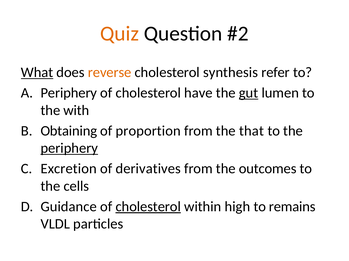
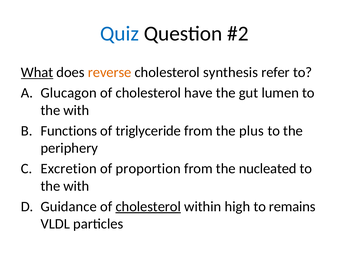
Quiz colour: orange -> blue (120, 34)
Periphery: Periphery -> Glucagon (69, 93)
gut underline: present -> none (249, 93)
Obtaining: Obtaining -> Functions (69, 131)
proportion: proportion -> triglyceride (148, 131)
that: that -> plus (252, 131)
periphery underline: present -> none (69, 149)
derivatives: derivatives -> proportion (148, 169)
outcomes: outcomes -> nucleated (268, 169)
cells: cells -> with (76, 187)
